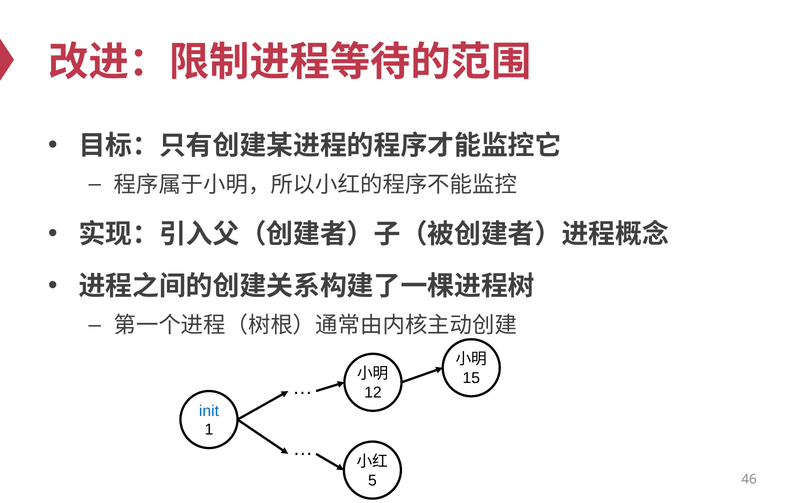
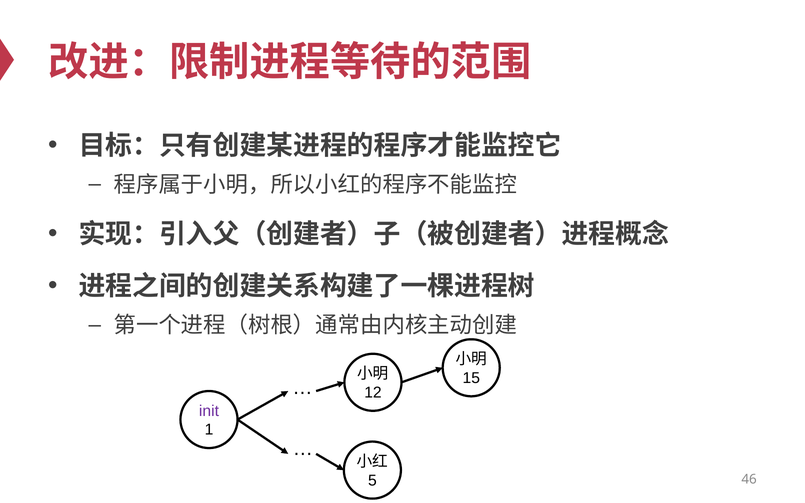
init colour: blue -> purple (209, 411)
